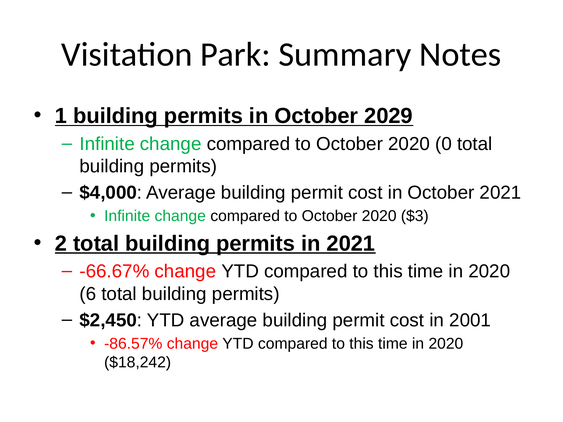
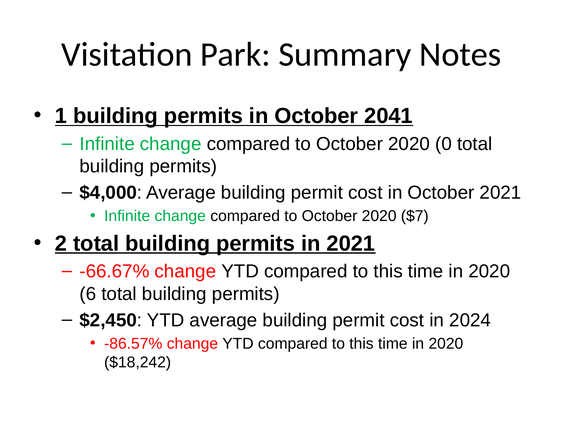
2029: 2029 -> 2041 (389, 116)
$3: $3 -> $7 (415, 216)
2001: 2001 -> 2024 (470, 320)
